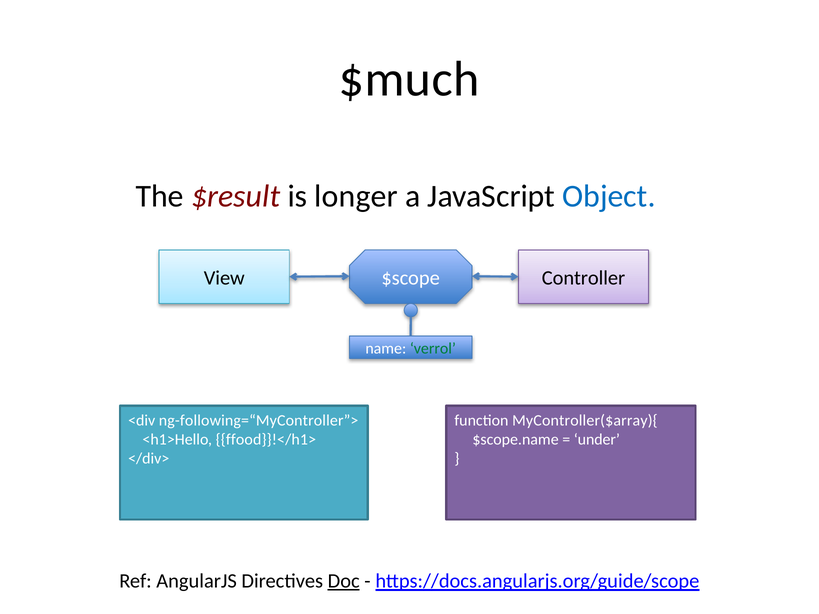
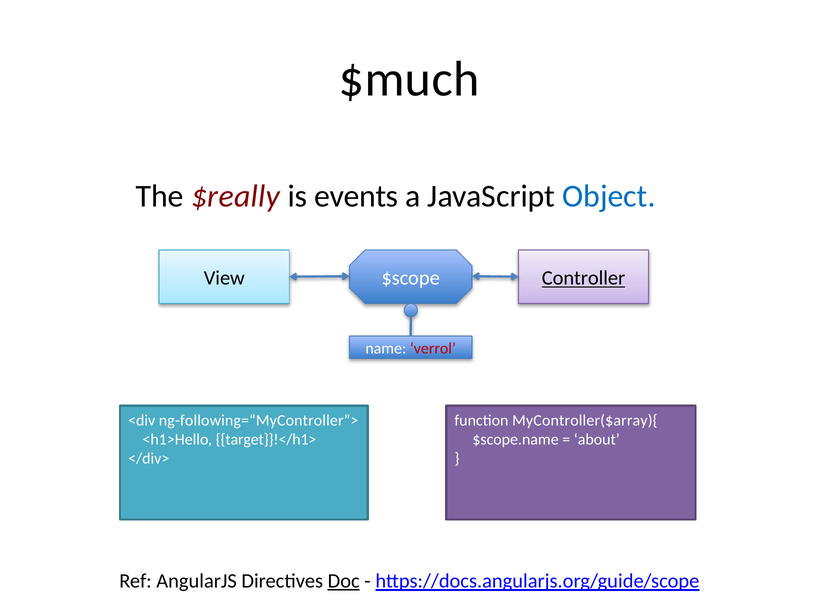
$result: $result -> $really (236, 196)
longer: longer -> events (356, 196)
Controller underline: none -> present (583, 278)
verrol colour: green -> red (433, 348)
ffood}}!</h1>: ffood}}!</h1> -> target}}!</h1> (266, 440)
under: under -> about (597, 440)
